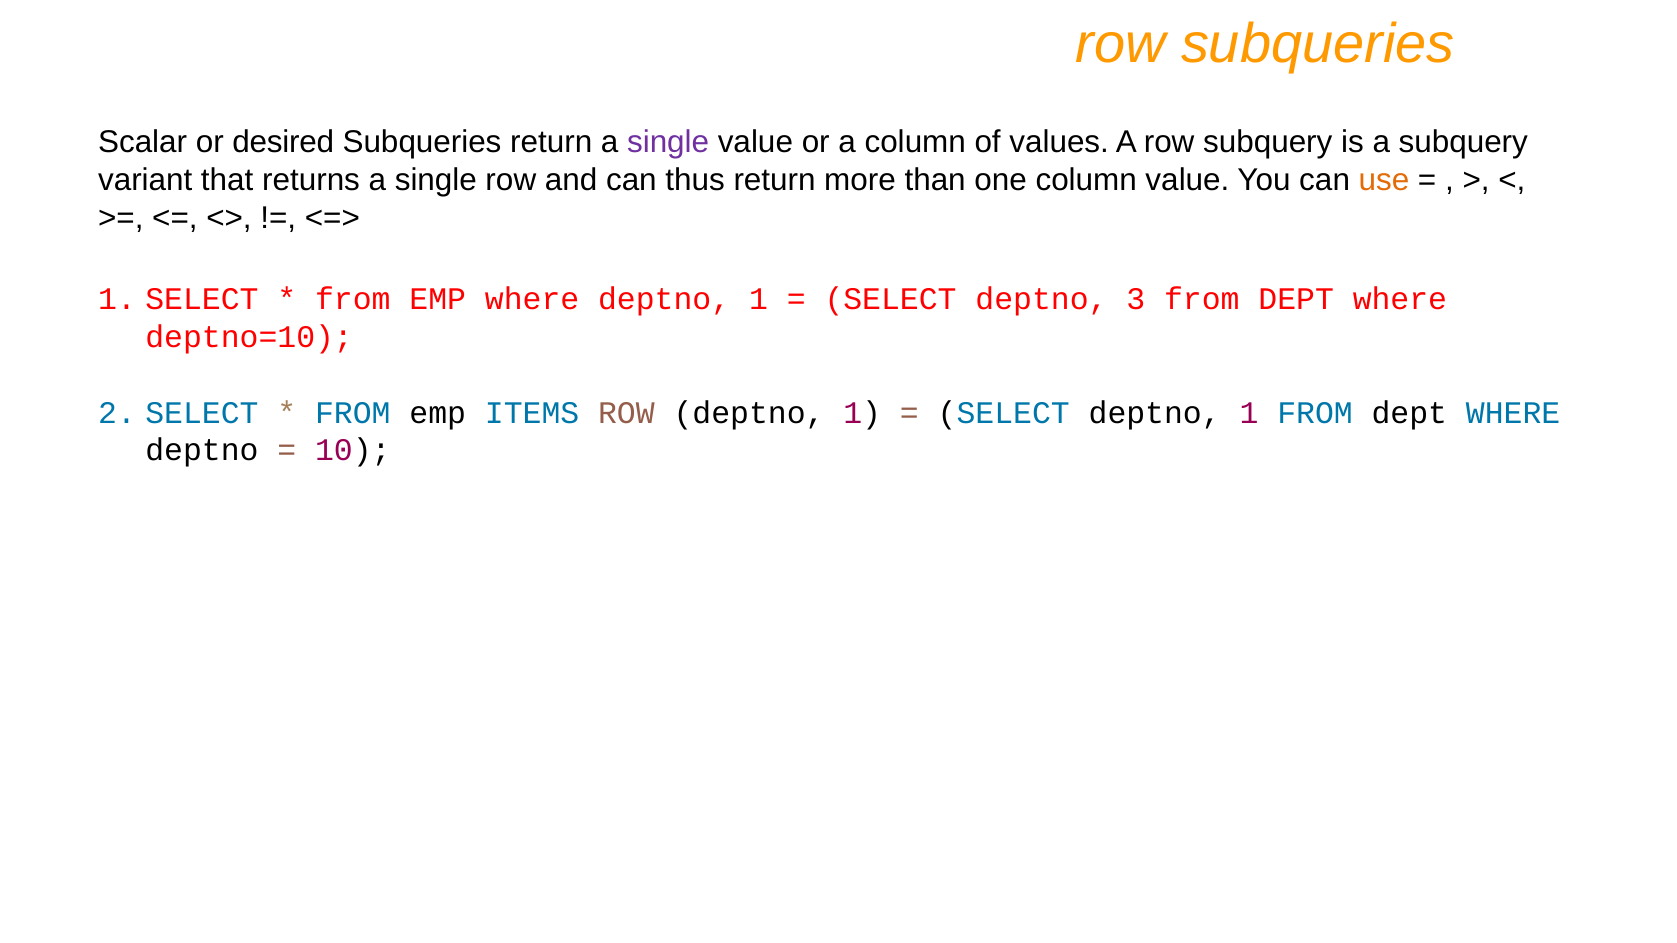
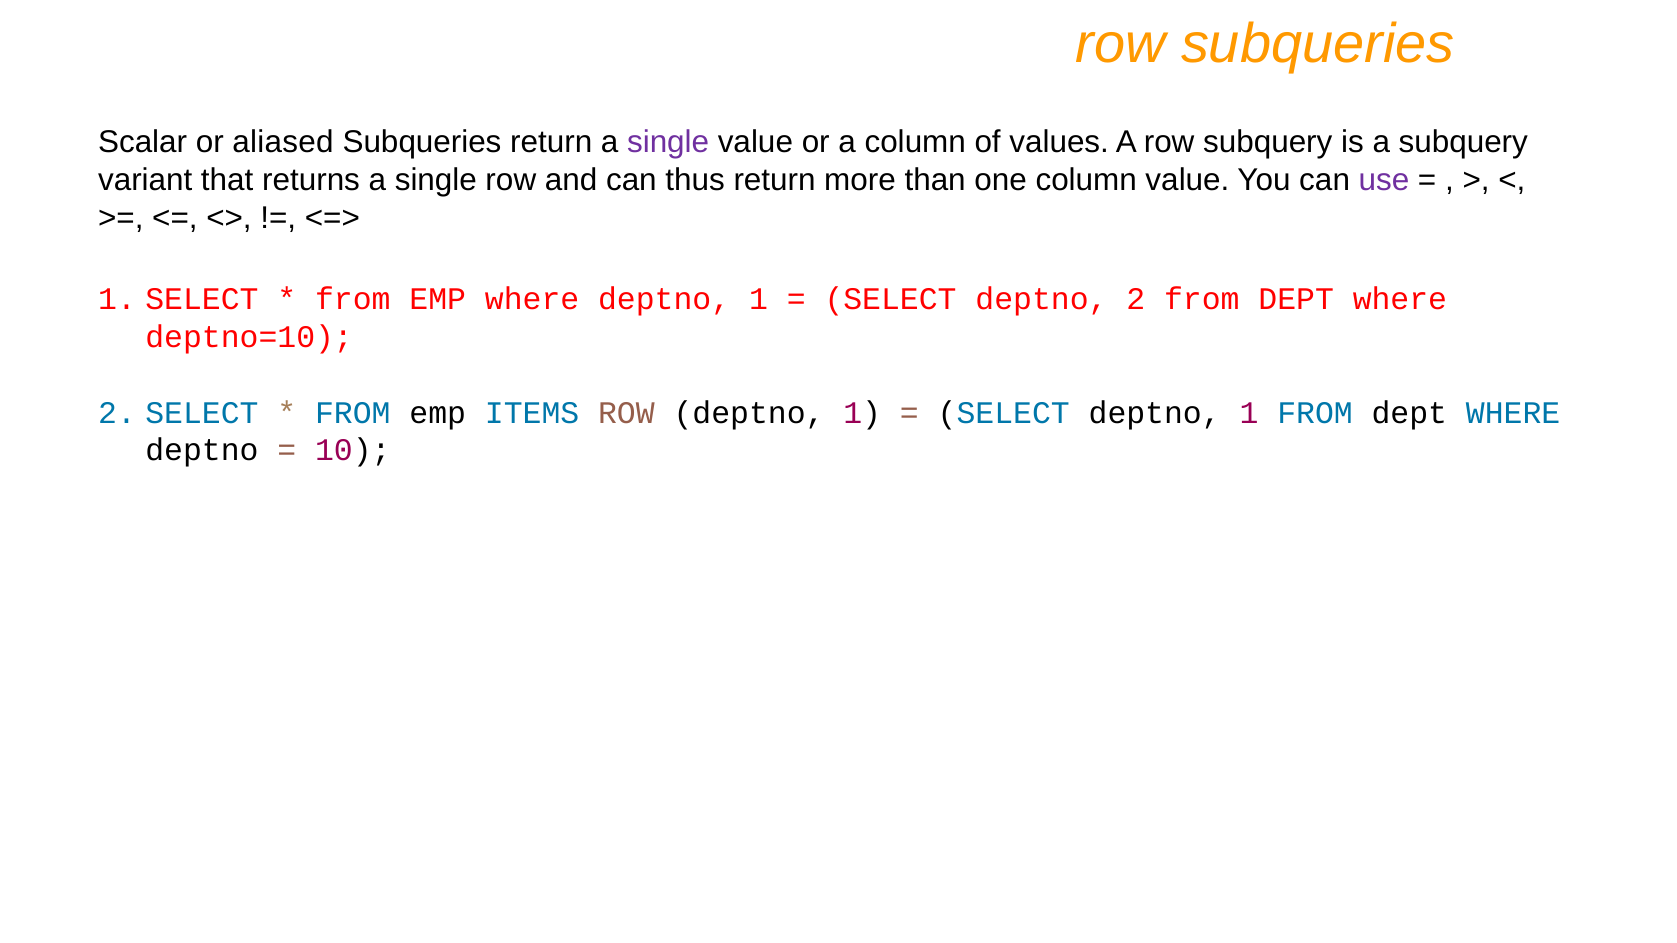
desired: desired -> aliased (283, 142)
use colour: orange -> purple (1384, 180)
deptno 3: 3 -> 2 (1136, 300)
